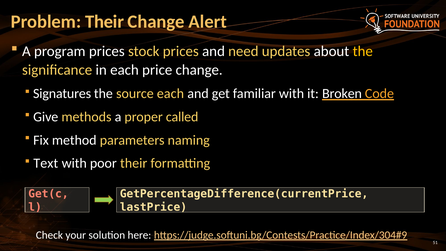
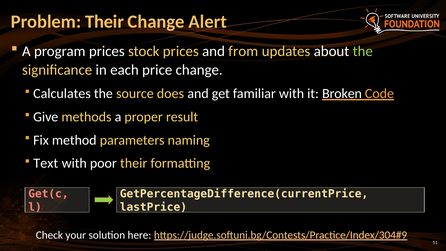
need: need -> from (243, 51)
the colour: yellow -> light green (363, 51)
Signatures: Signatures -> Calculates (62, 94)
source each: each -> does (170, 94)
called: called -> result (182, 117)
